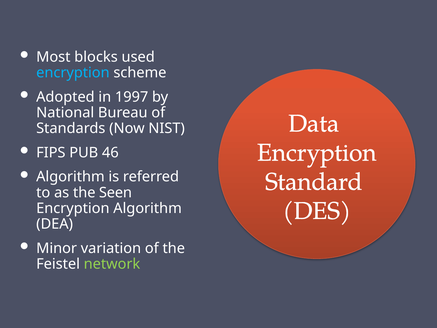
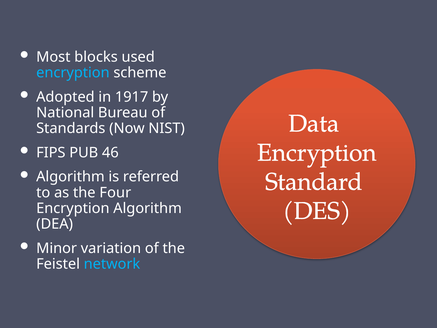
1997: 1997 -> 1917 (132, 97)
Seen: Seen -> Four (115, 192)
network colour: light green -> light blue (112, 264)
